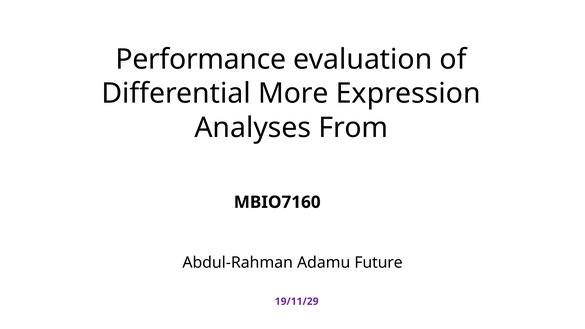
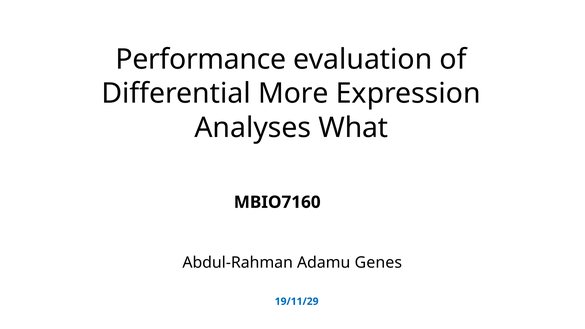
From: From -> What (353, 128)
Future: Future -> Genes (378, 262)
19/11/29 colour: purple -> blue (297, 301)
